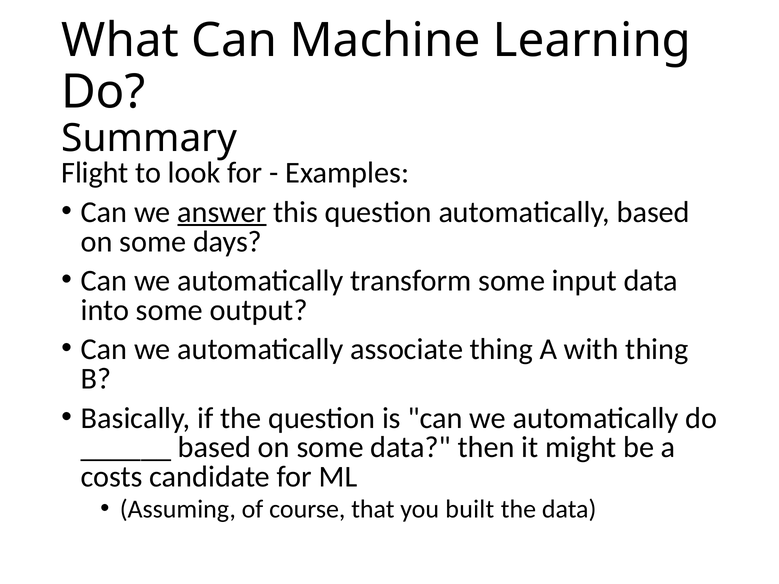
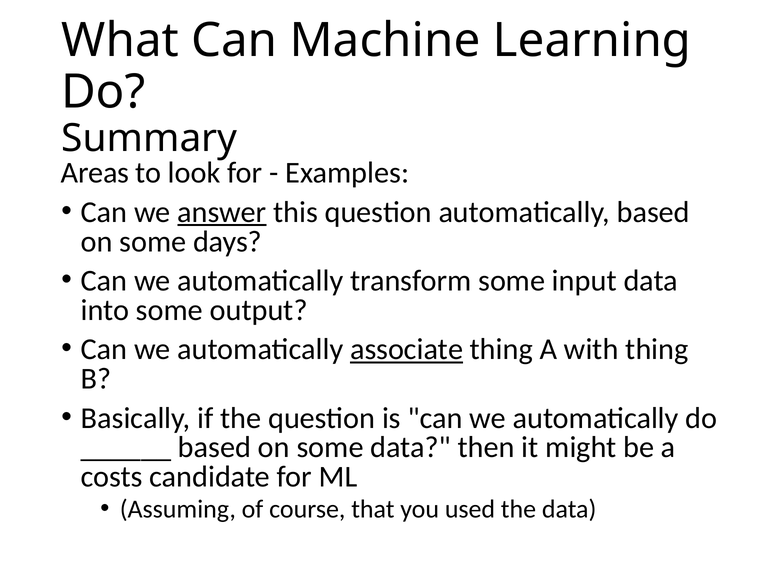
Flight: Flight -> Areas (95, 173)
associate underline: none -> present (407, 350)
built: built -> used (470, 509)
